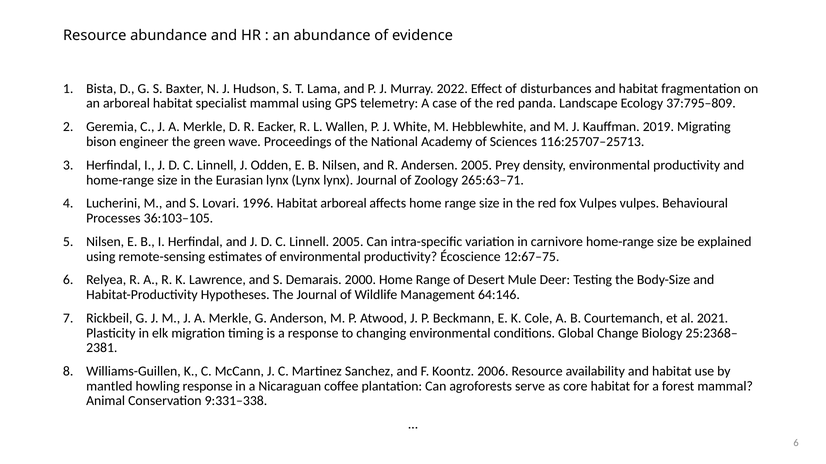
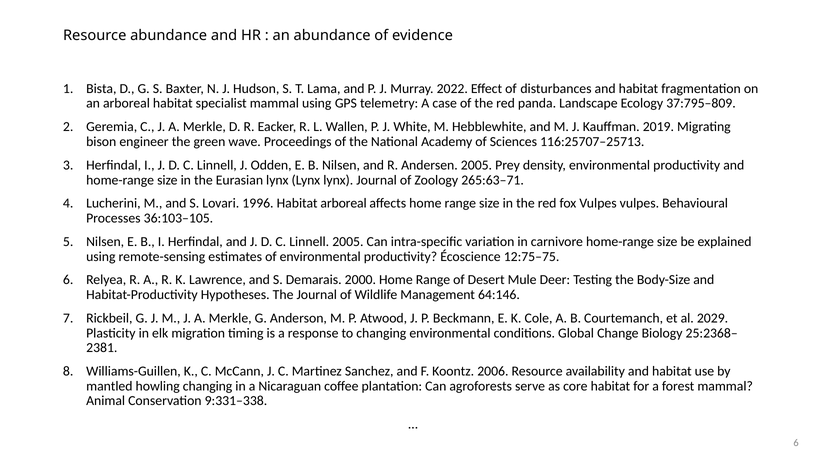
12:67–75: 12:67–75 -> 12:75–75 (532, 257)
2021: 2021 -> 2029 (713, 319)
howling response: response -> changing (208, 387)
